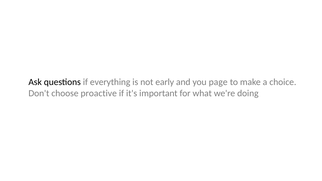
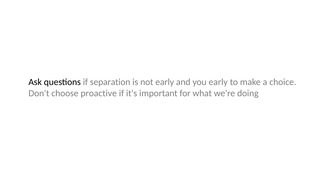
everything: everything -> separation (110, 82)
you page: page -> early (218, 82)
